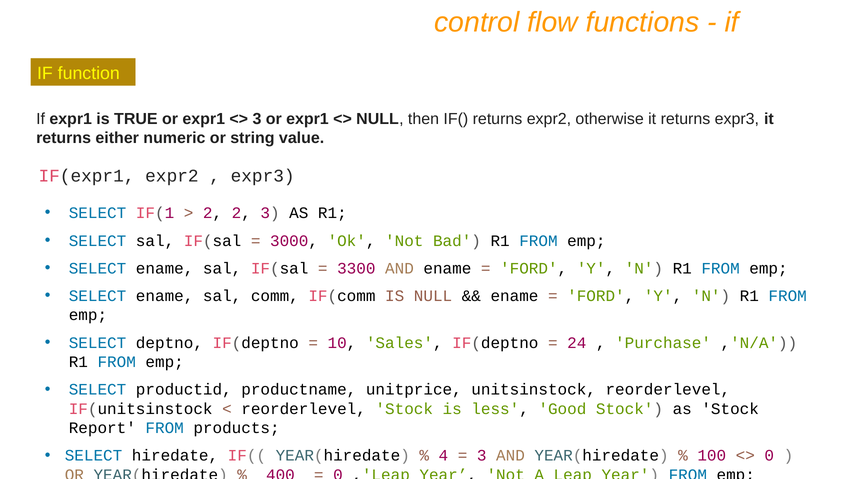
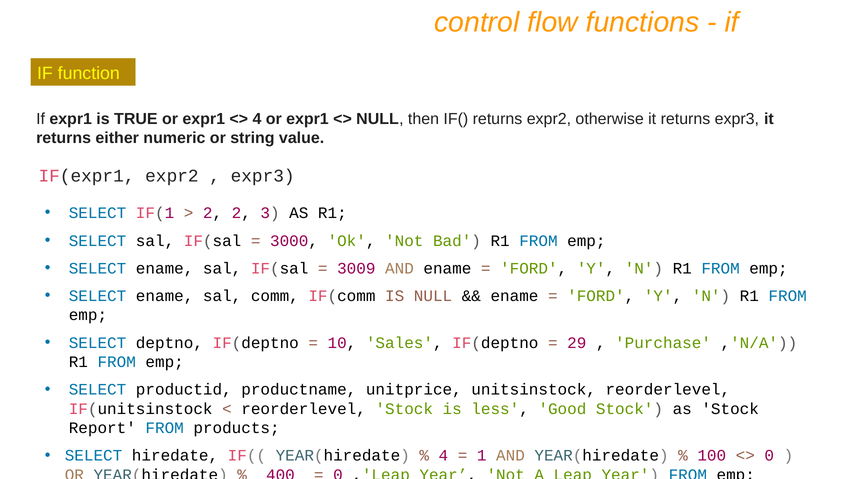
3: 3 -> 4 (257, 119)
3300: 3300 -> 3009 (356, 269)
24: 24 -> 29 (577, 343)
3: 3 -> 1 (482, 456)
